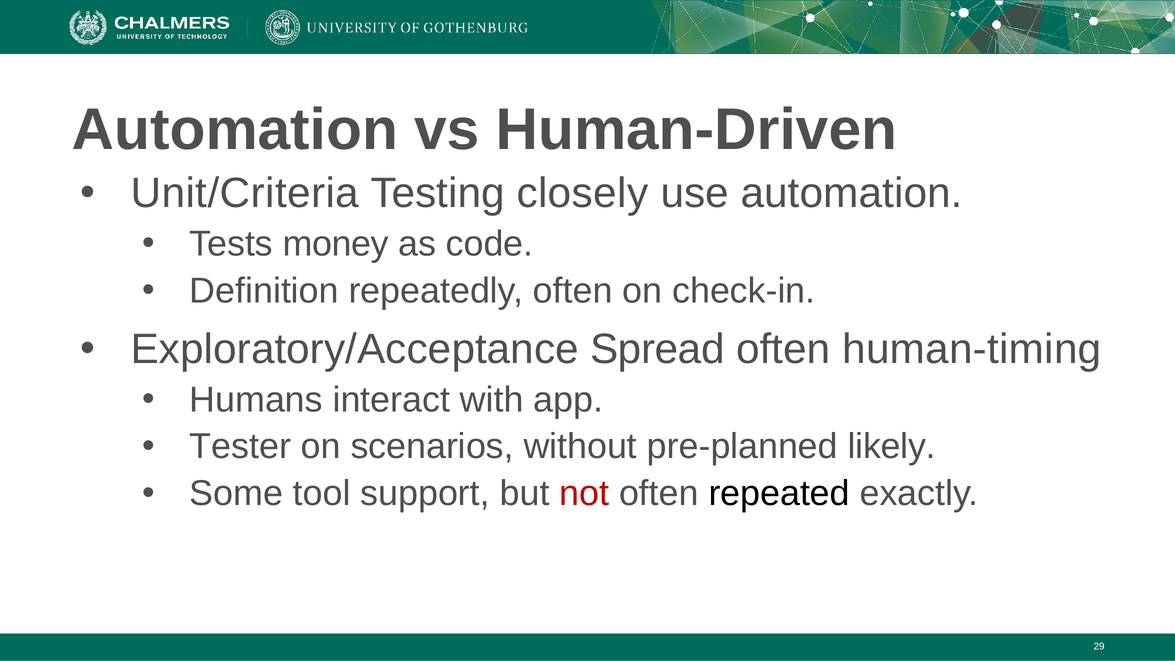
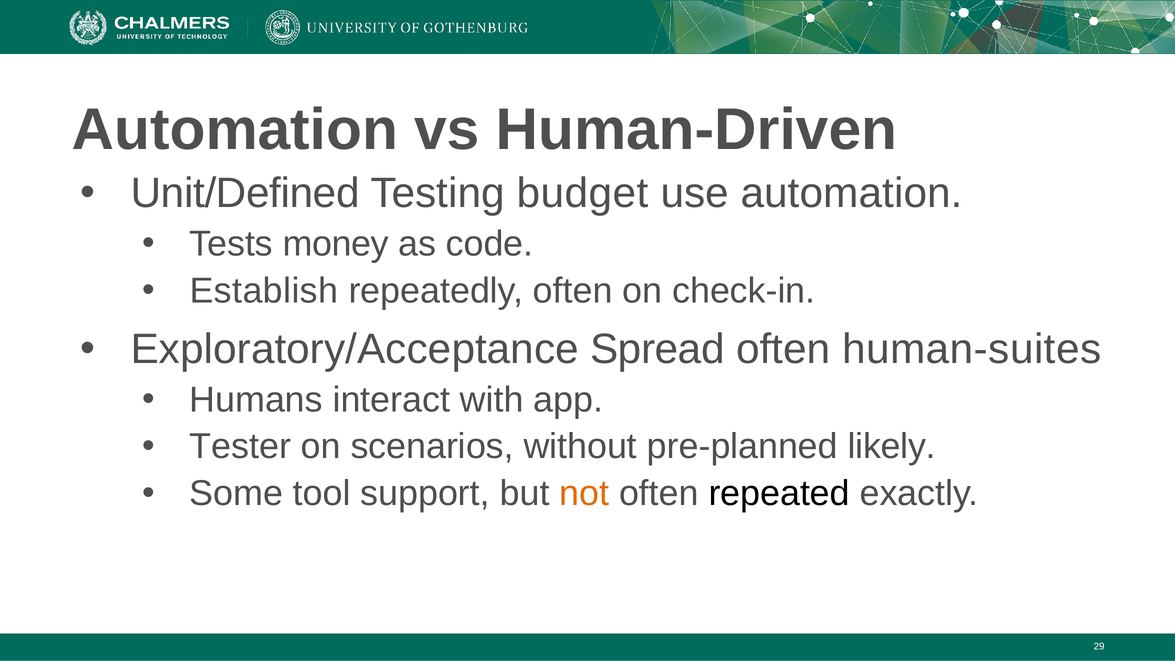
Unit/Criteria: Unit/Criteria -> Unit/Defined (245, 193)
closely: closely -> budget (582, 193)
Definition: Definition -> Establish (264, 291)
human-timing: human-timing -> human-suites (972, 349)
not colour: red -> orange (584, 493)
